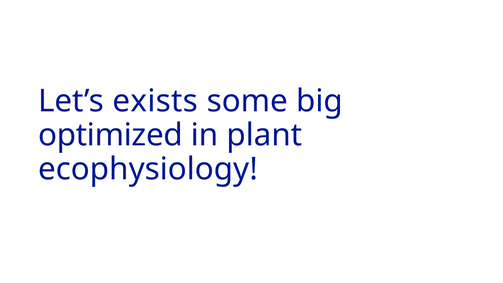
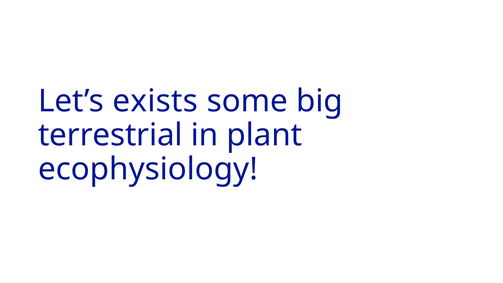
optimized: optimized -> terrestrial (110, 135)
